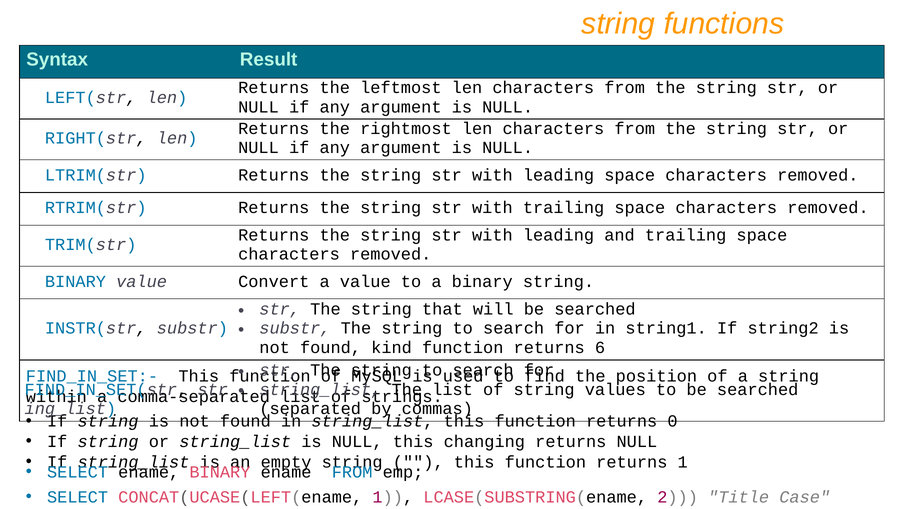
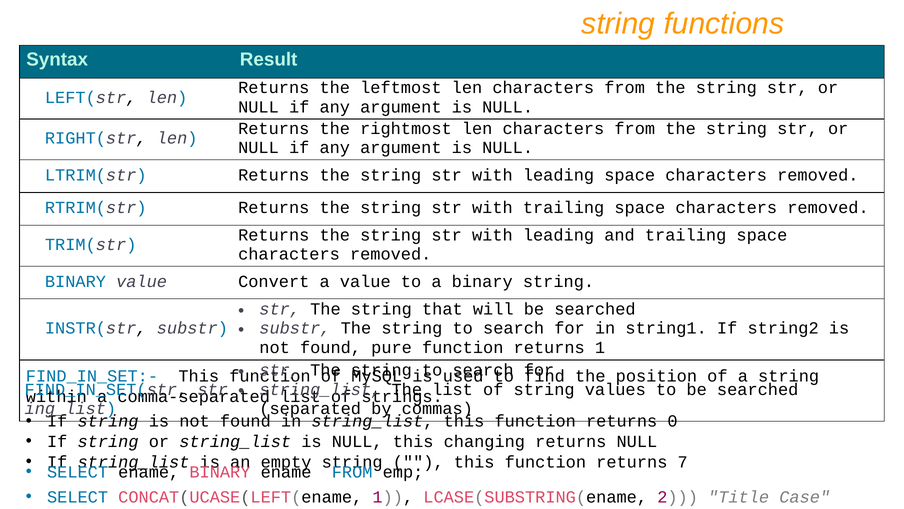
kind: kind -> pure (392, 347)
returns 6: 6 -> 1 (600, 347)
returns 1: 1 -> 7 (683, 462)
